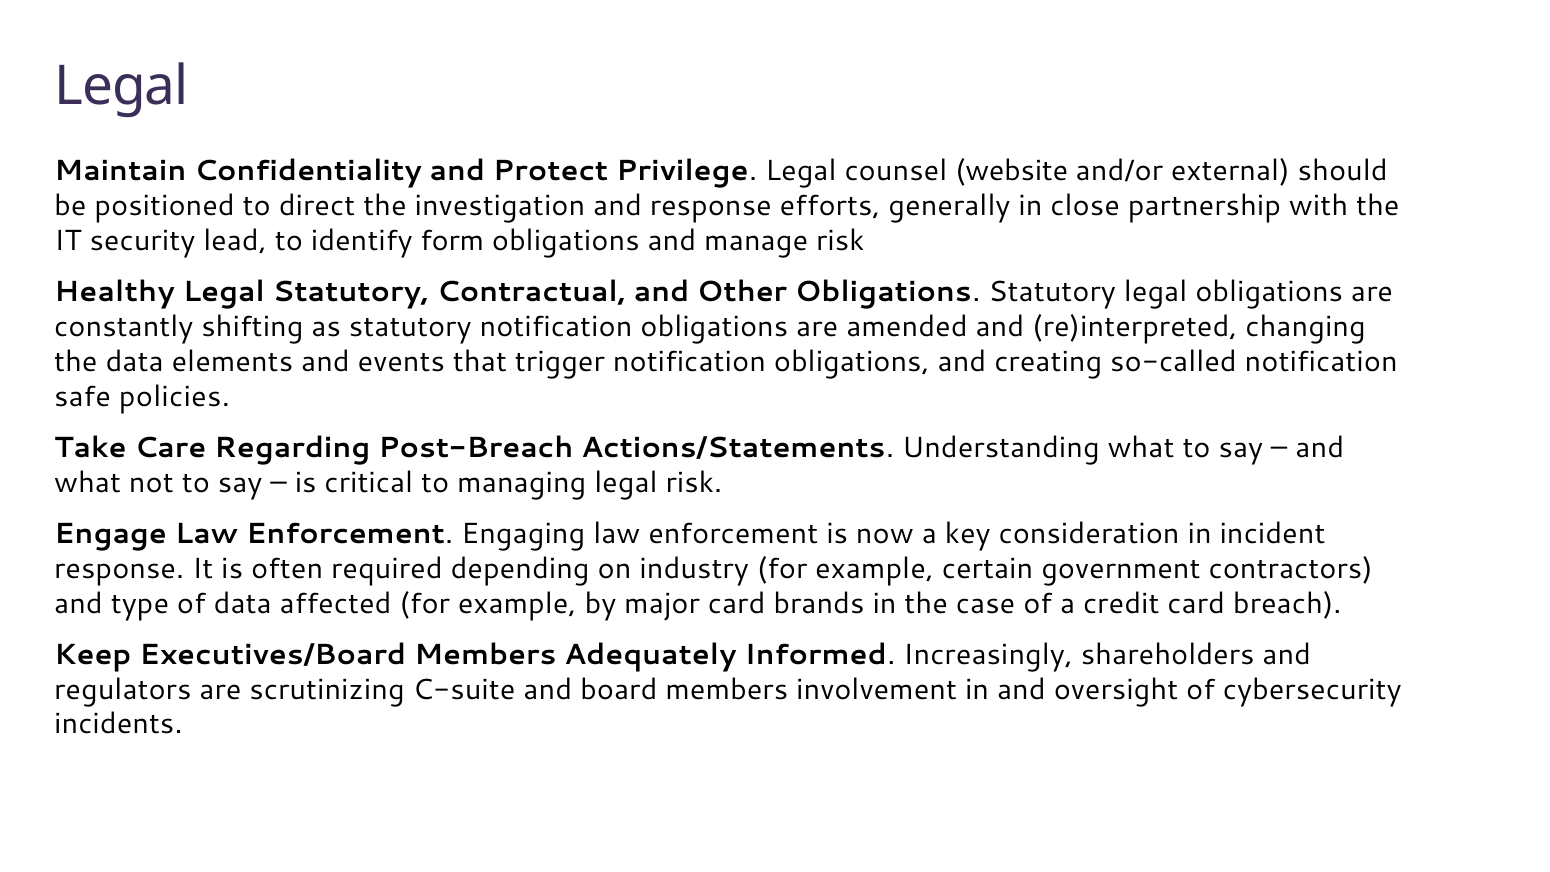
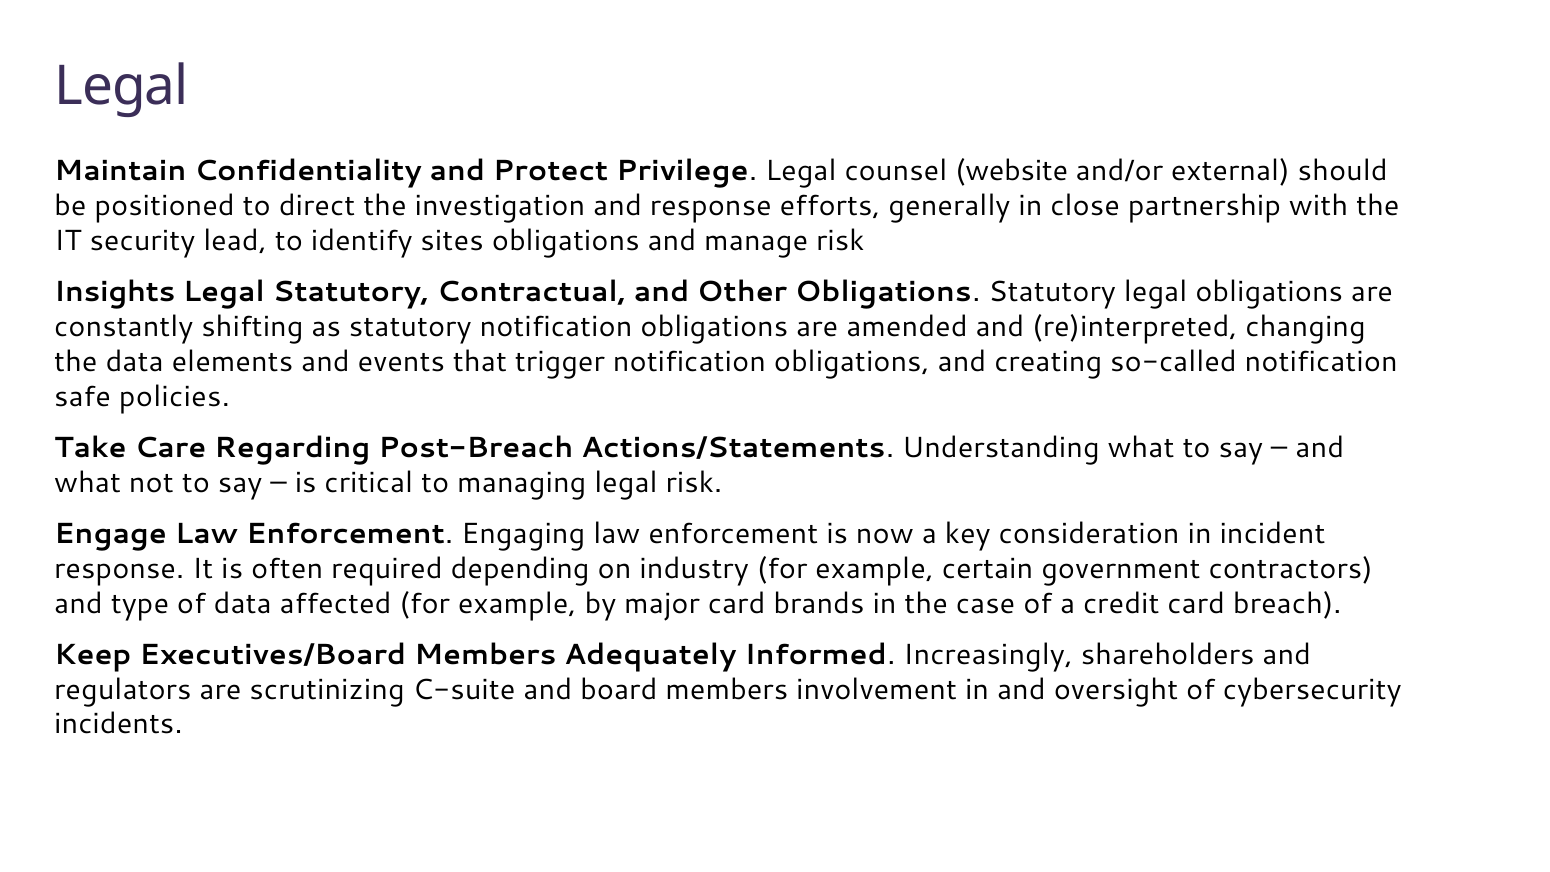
form: form -> sites (452, 241)
Healthy: Healthy -> Insights (115, 292)
